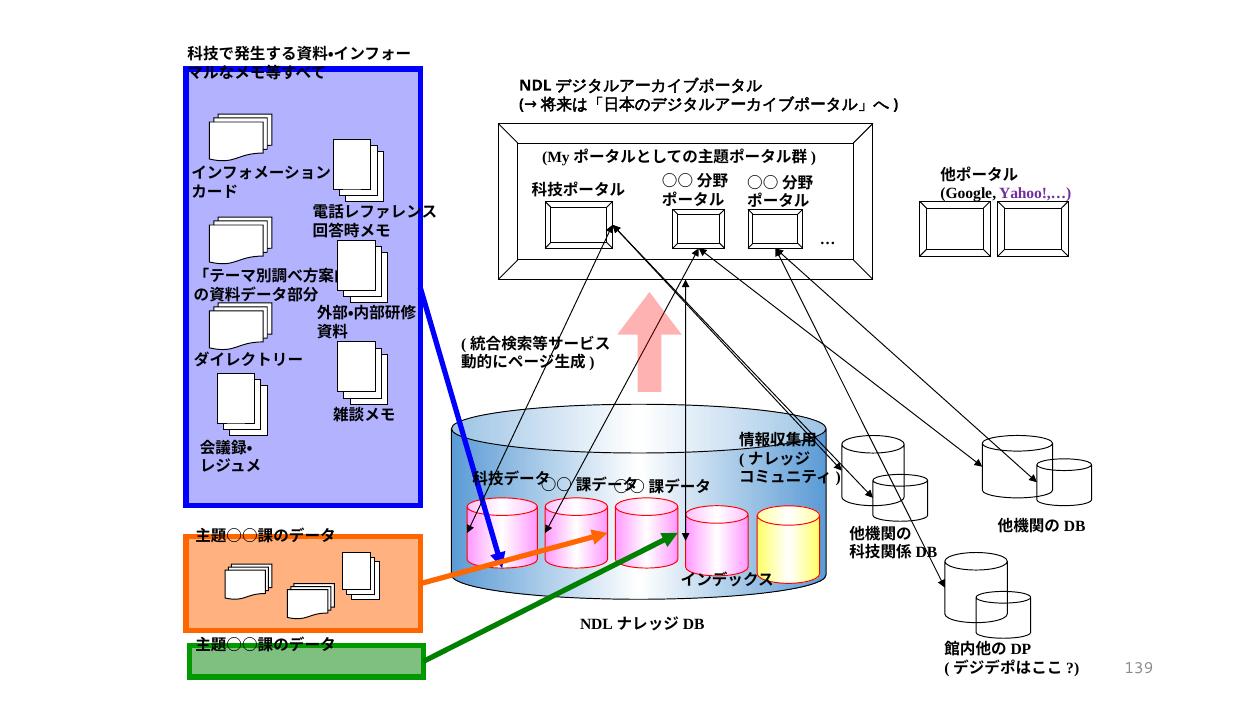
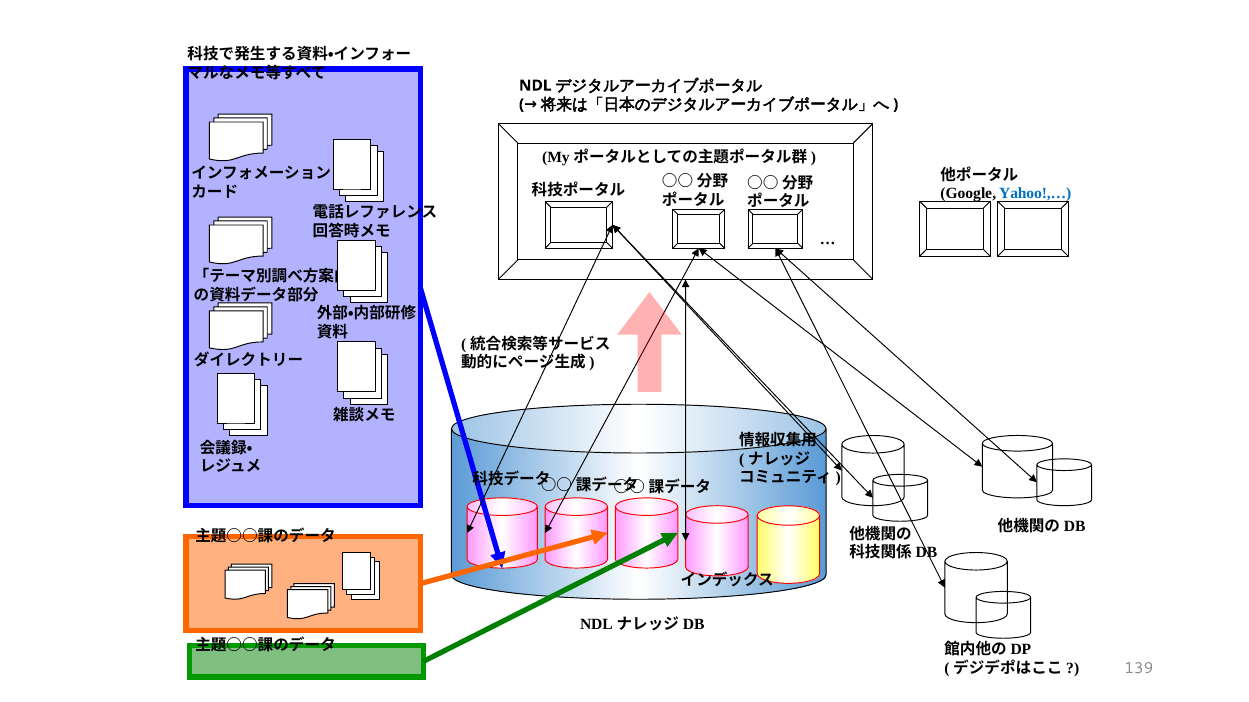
Yahoo!,… colour: purple -> blue (1035, 194)
